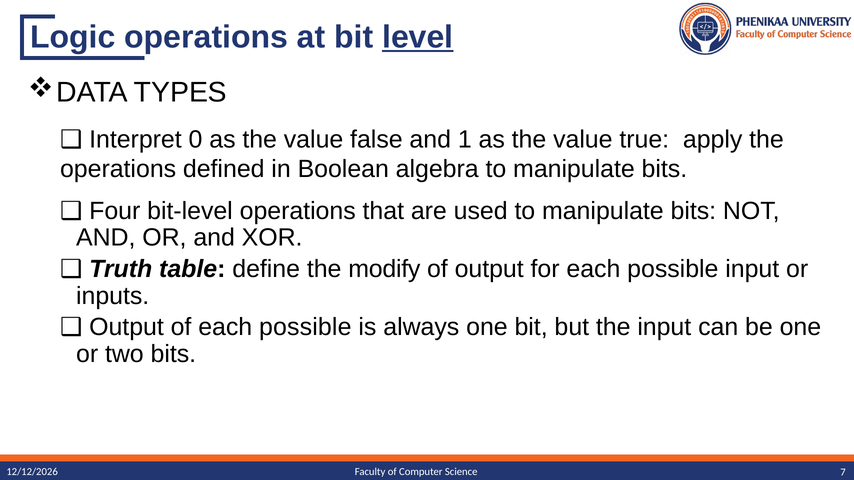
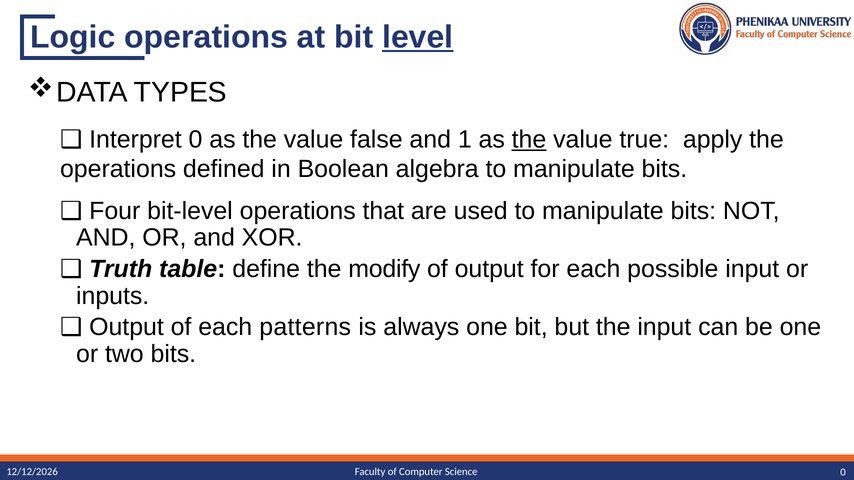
the underline: none -> present (529, 139)
of each possible: possible -> patterns (305, 327)
Science 7: 7 -> 0 (843, 473)
